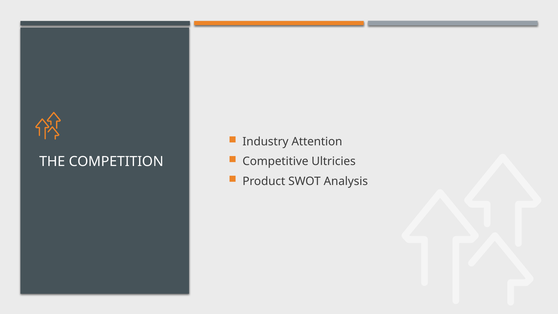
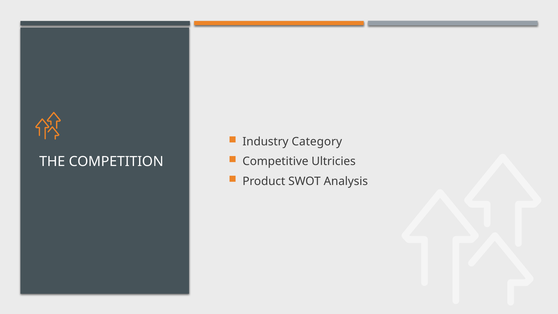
Attention: Attention -> Category (317, 142)
